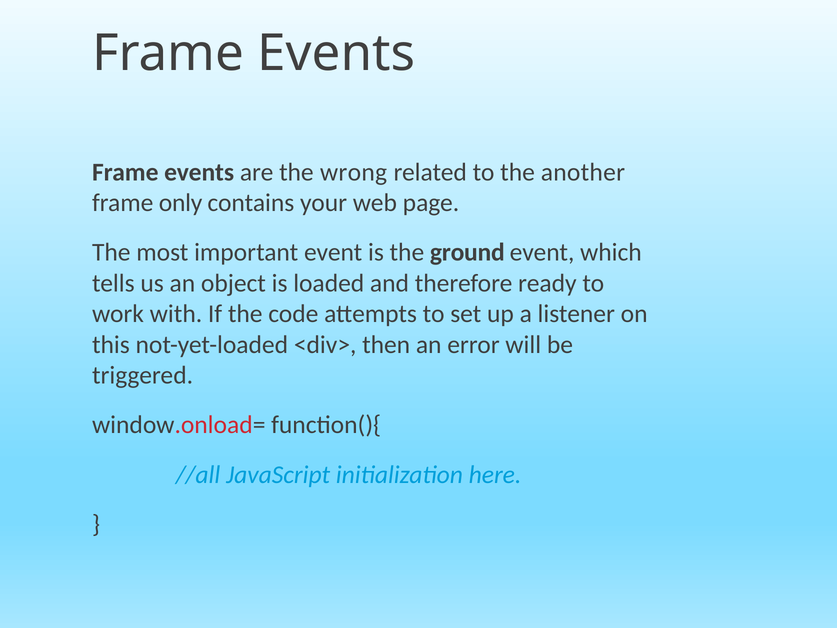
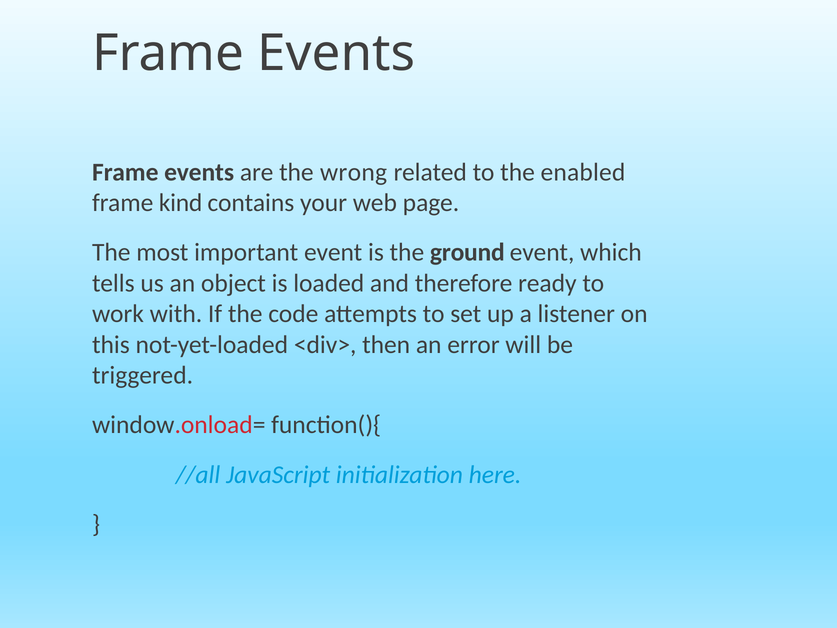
another: another -> enabled (583, 172)
only: only -> kind (181, 203)
